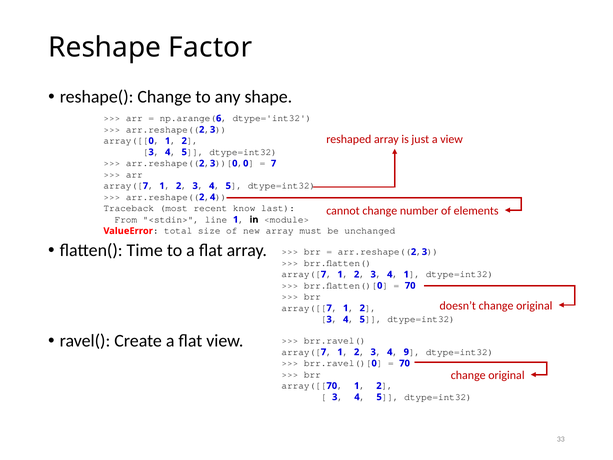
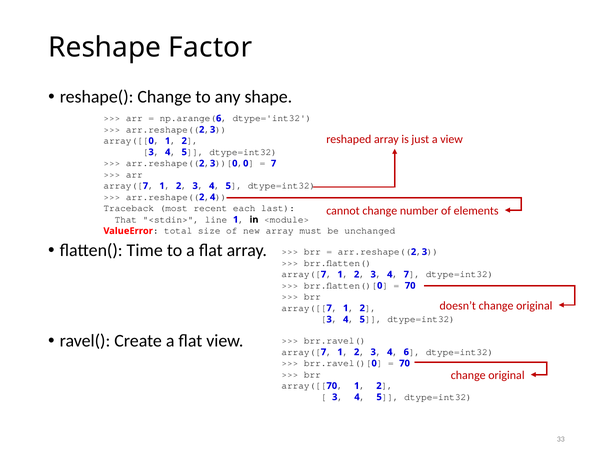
know: know -> each (244, 208)
From: From -> That (126, 220)
1: 1 -> 7 (406, 274)
9: 9 -> 6 (406, 352)
